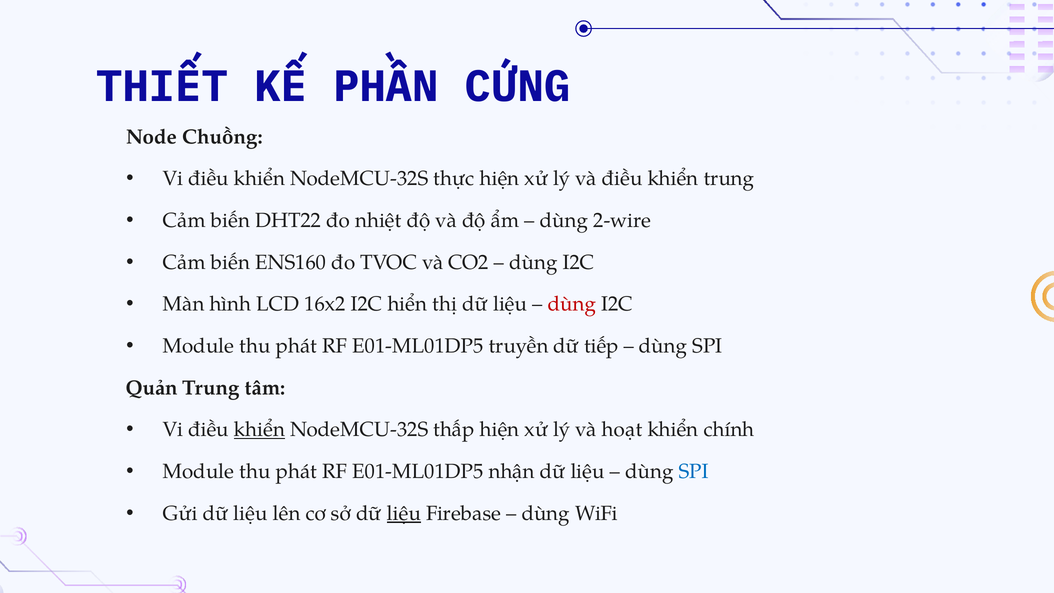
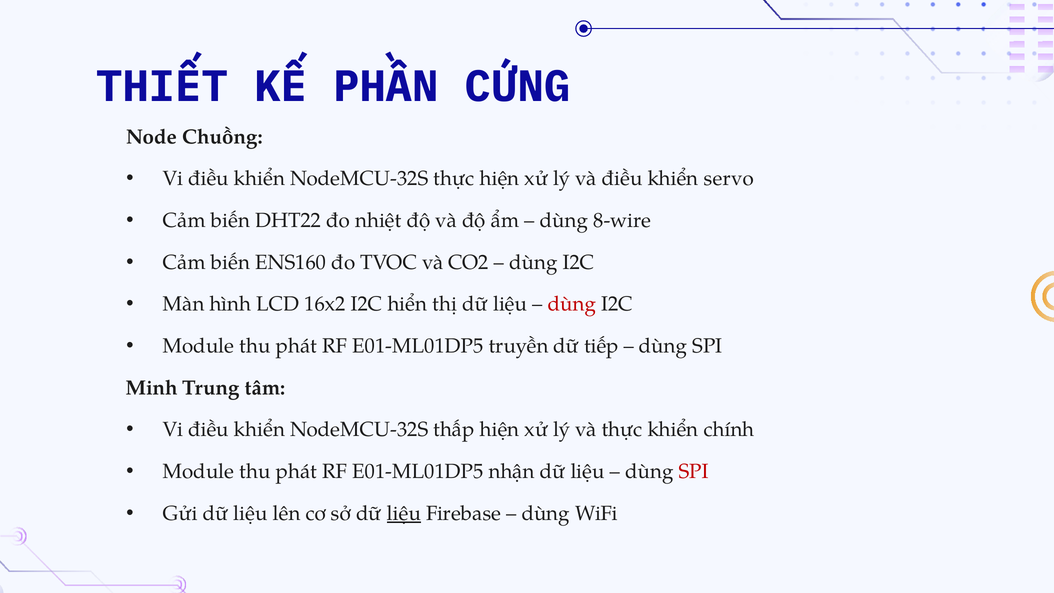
khiển trung: trung -> servo (729, 179)
2-wire: 2-wire -> 8-wire (622, 220)
Quản: Quản -> Minh (152, 388)
khiển underline: present -> none (259, 430)
và hoạt: hoạt -> thực (622, 430)
SPI colour: blue -> red (694, 471)
